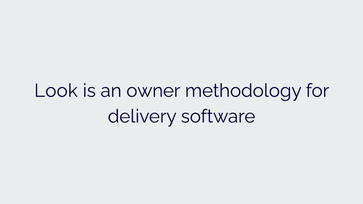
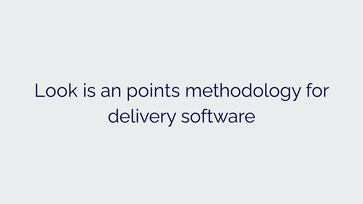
owner: owner -> points (153, 91)
